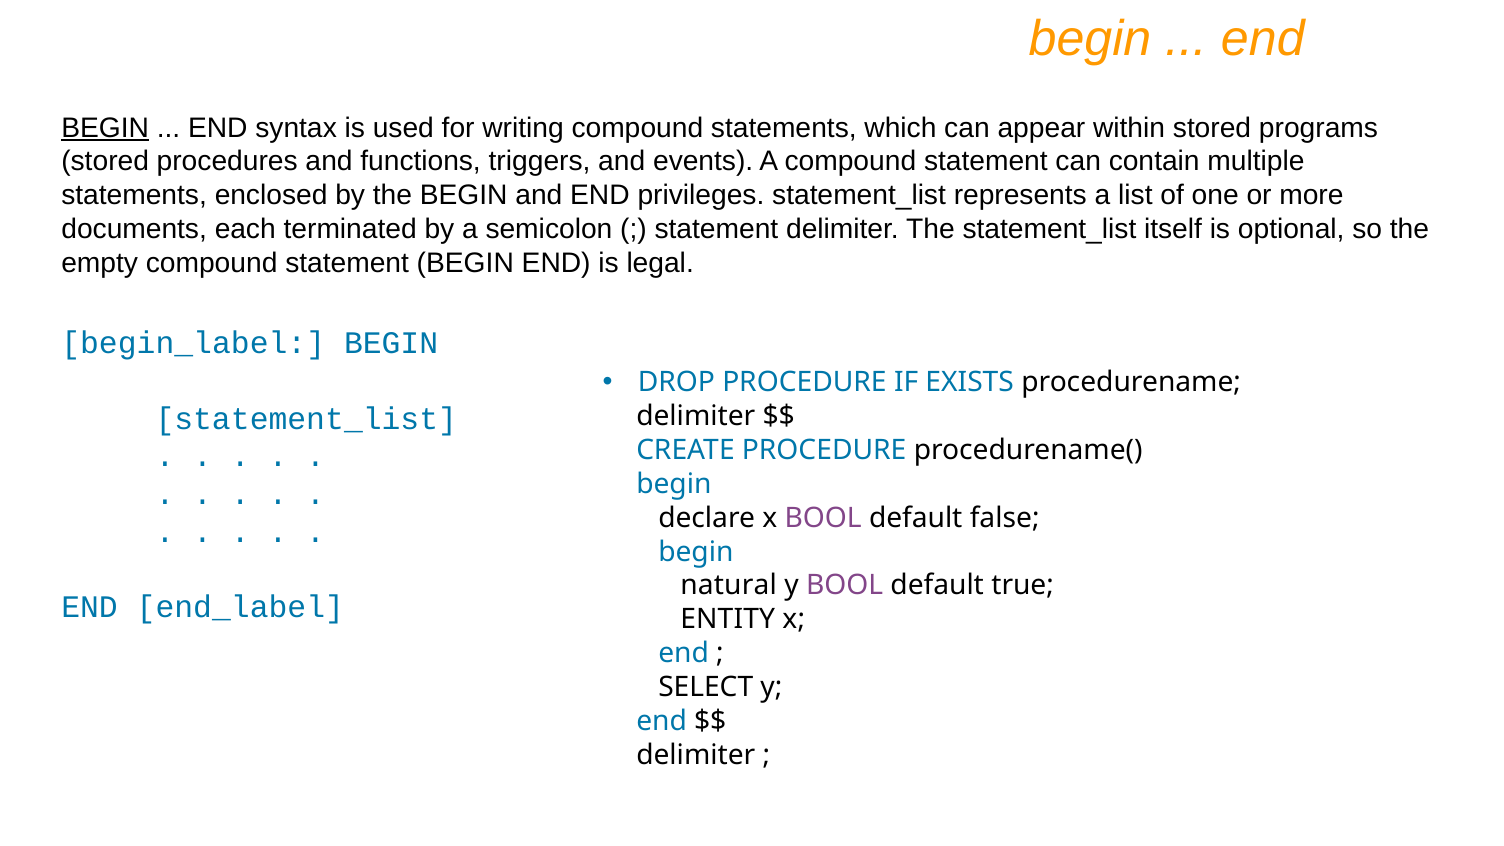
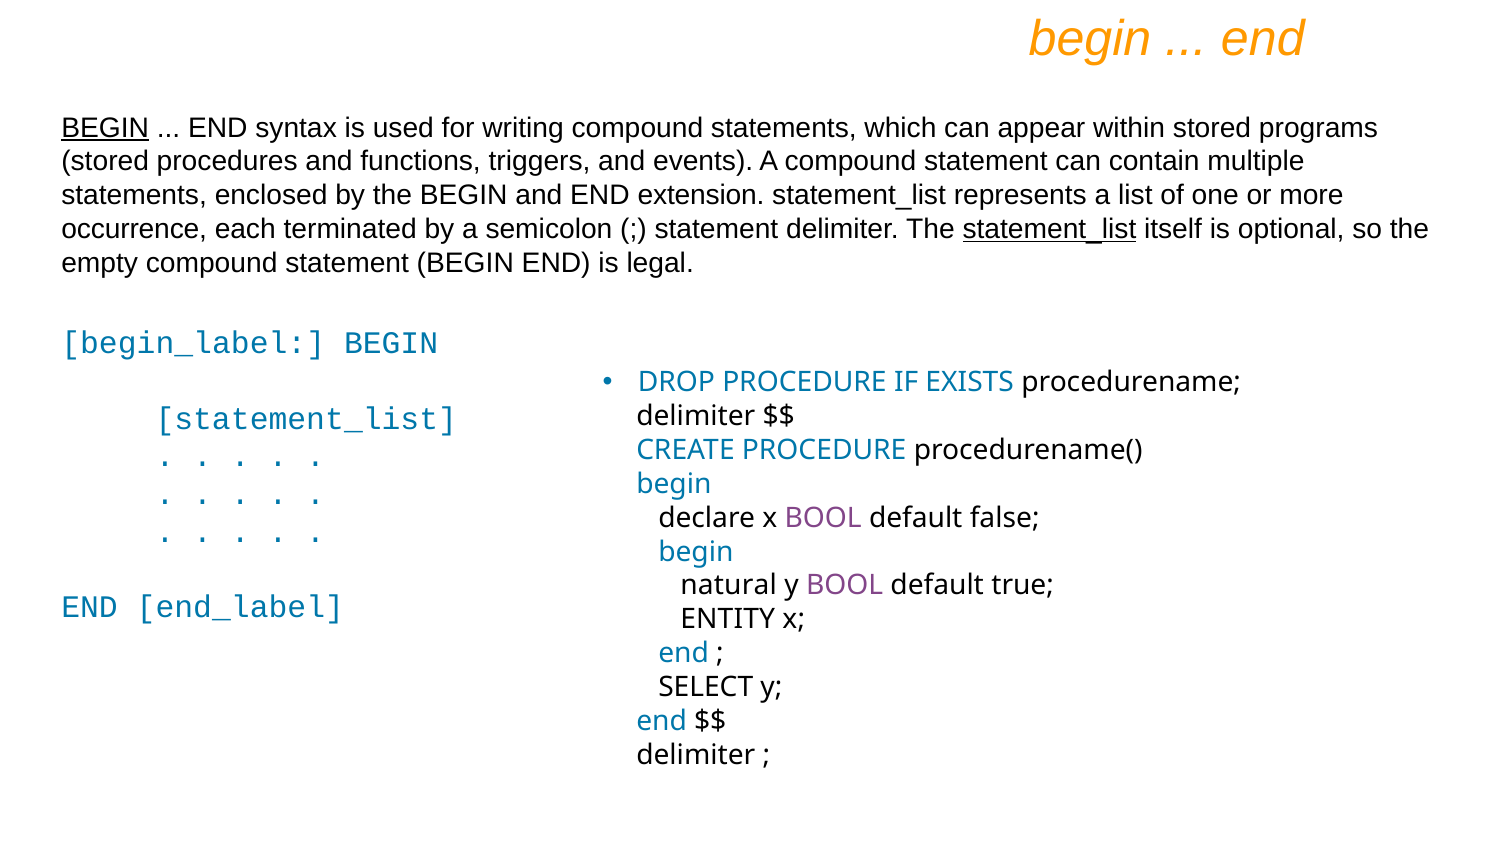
privileges: privileges -> extension (701, 195)
documents: documents -> occurrence (134, 229)
statement_list underline: none -> present (1049, 229)
